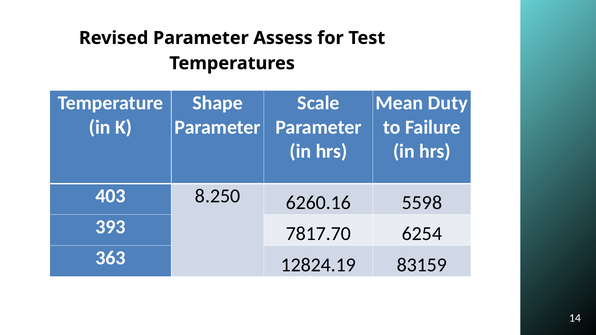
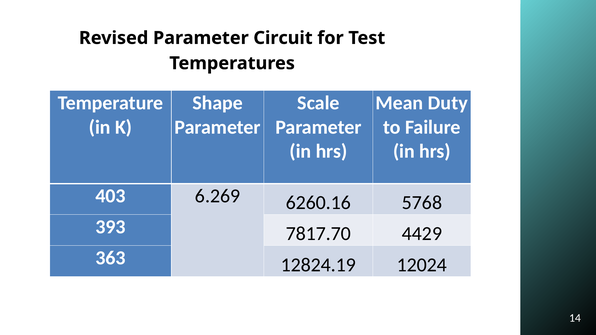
Assess: Assess -> Circuit (283, 38)
8.250: 8.250 -> 6.269 (218, 196)
5598: 5598 -> 5768 (422, 203)
6254: 6254 -> 4429 (422, 234)
83159: 83159 -> 12024 (422, 265)
